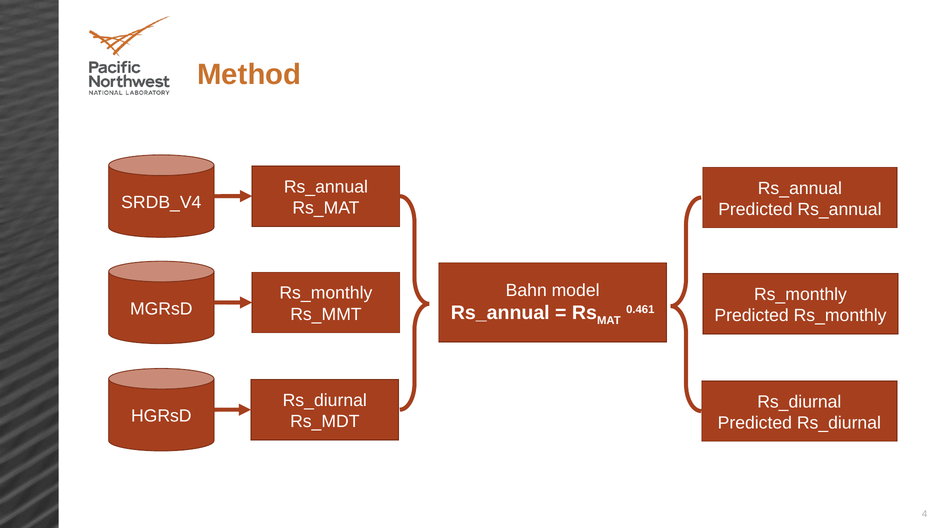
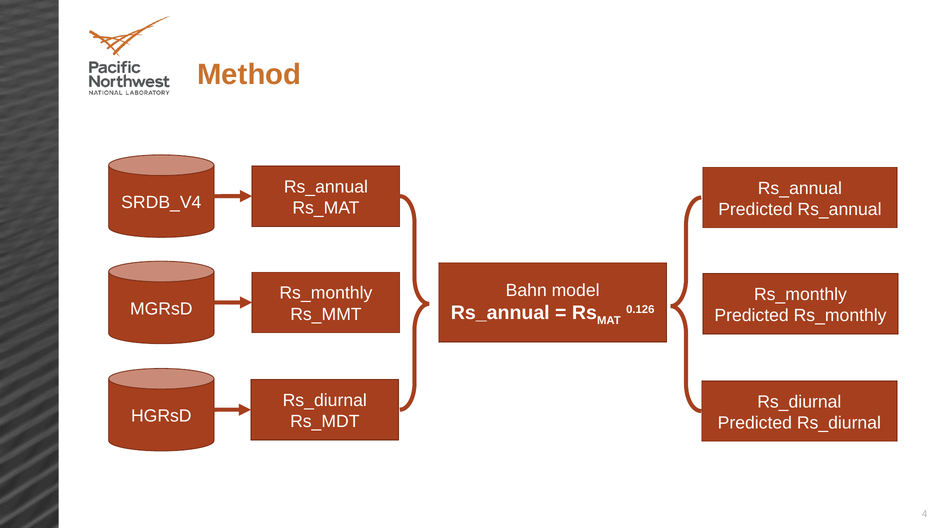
0.461: 0.461 -> 0.126 (640, 310)
